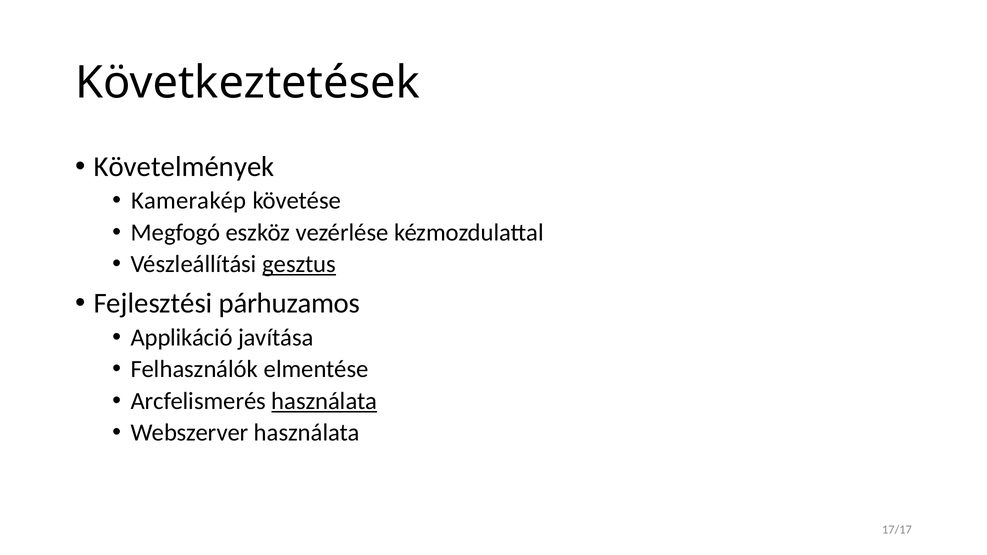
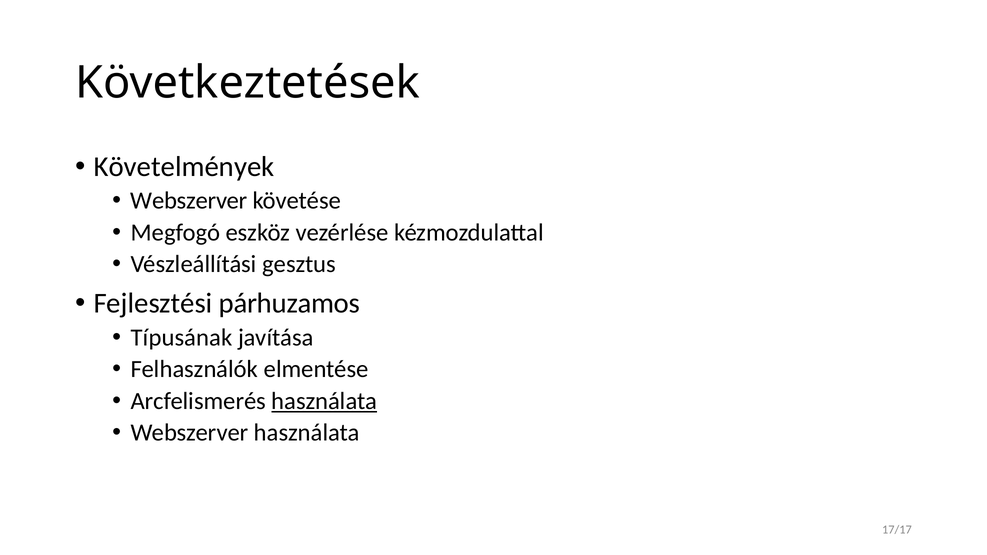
Kamerakép: Kamerakép -> Webszerver (189, 201)
gesztus underline: present -> none (299, 264)
Applikáció: Applikáció -> Típusának (182, 338)
